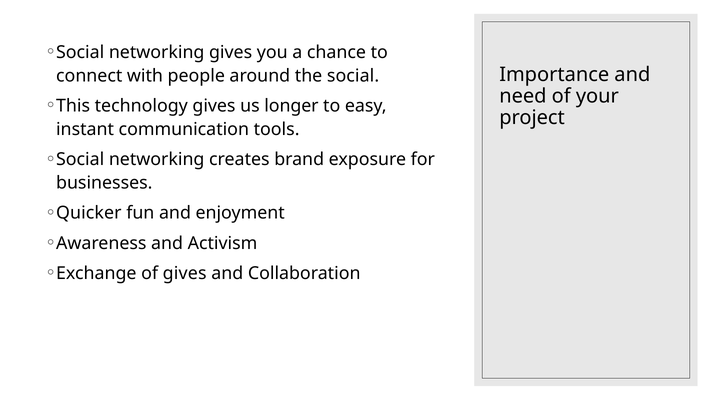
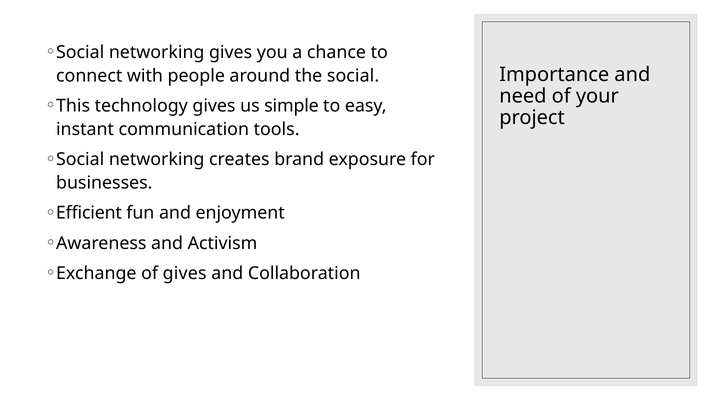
longer: longer -> simple (291, 106)
Quicker: Quicker -> Efficient (89, 213)
